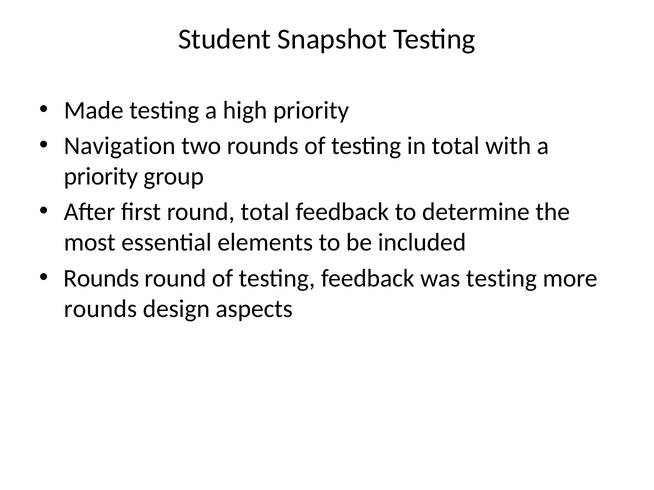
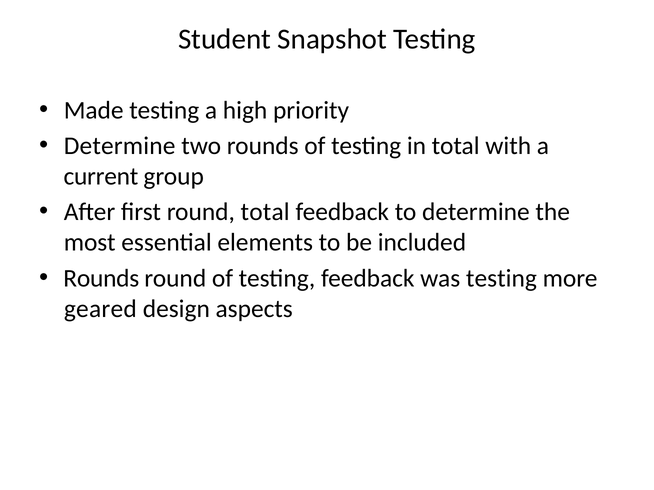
Navigation: Navigation -> Determine (120, 146)
priority: priority -> current (101, 176)
rounds: rounds -> geared (100, 309)
